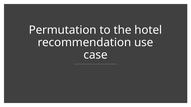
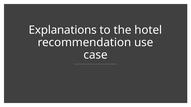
Permutation: Permutation -> Explanations (63, 30)
